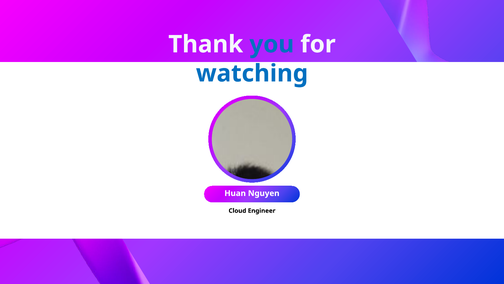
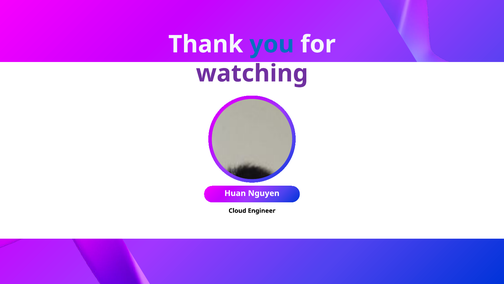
watching colour: blue -> purple (252, 73)
